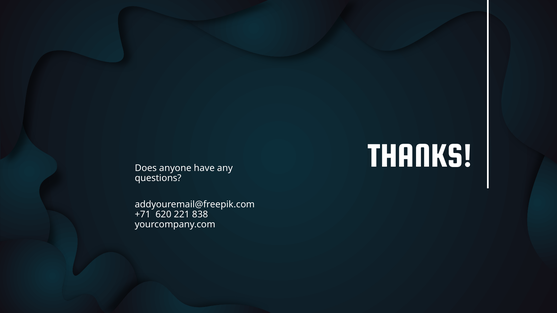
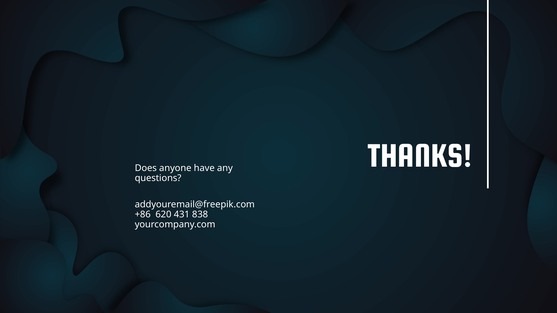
+71: +71 -> +86 (143, 215)
221: 221 -> 431 (182, 215)
